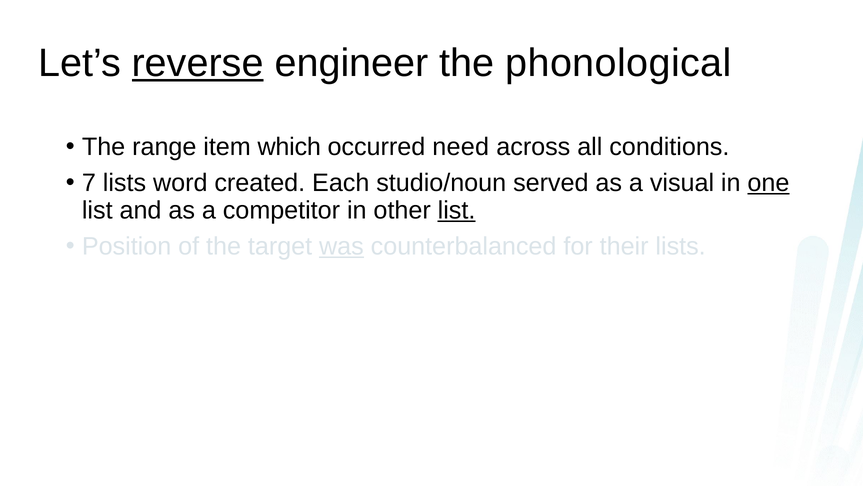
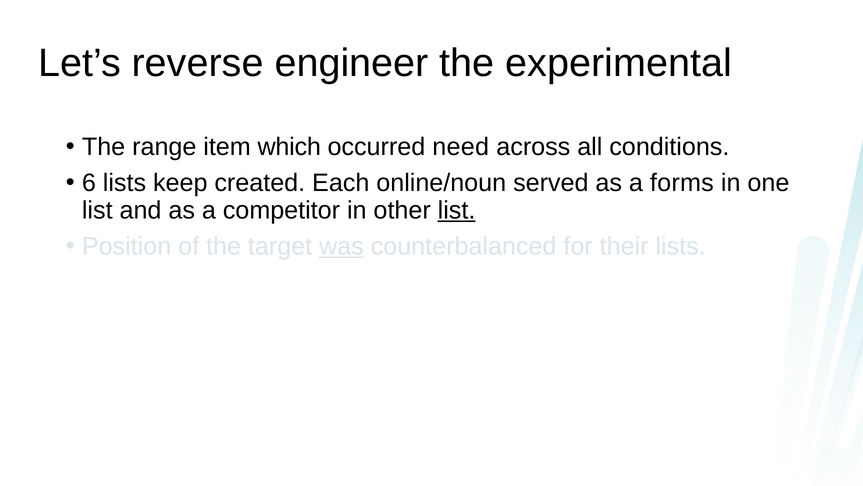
reverse underline: present -> none (198, 63)
phonological: phonological -> experimental (619, 63)
7: 7 -> 6 (89, 183)
word: word -> keep (180, 183)
studio/noun: studio/noun -> online/noun (441, 183)
visual: visual -> forms (682, 183)
one underline: present -> none (768, 183)
